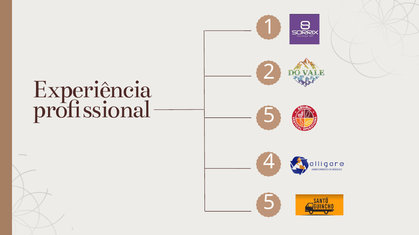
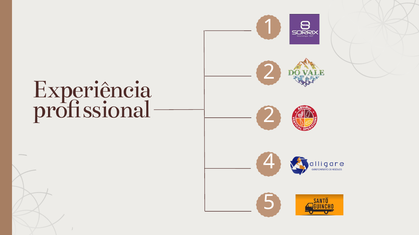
profissional 5: 5 -> 2 (269, 116)
